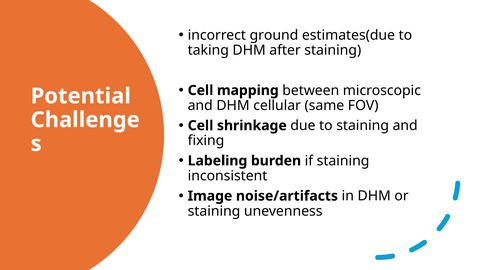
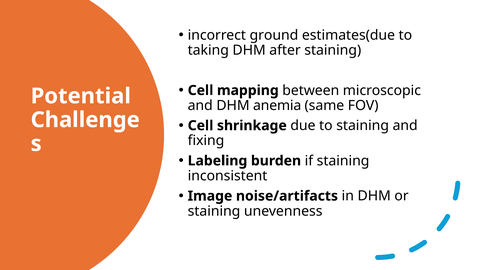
cellular: cellular -> anemia (277, 105)
